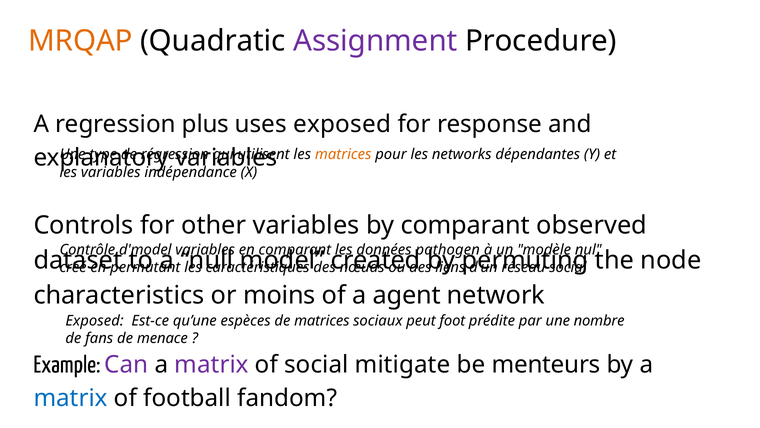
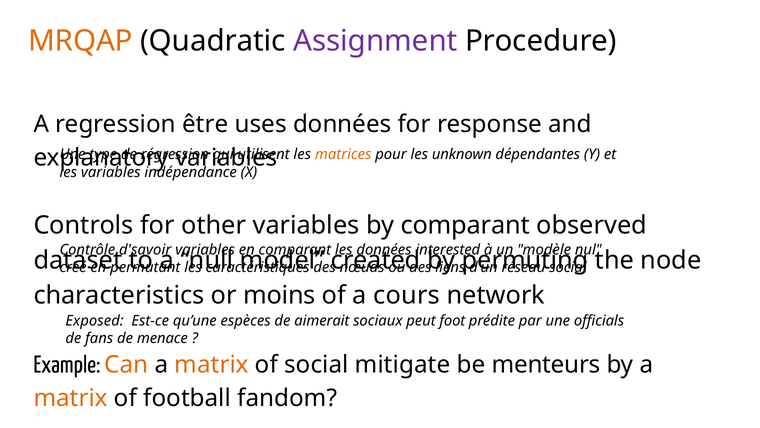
plus: plus -> être (205, 124)
uses exposed: exposed -> données (342, 124)
networks: networks -> unknown (462, 154)
d'model: d'model -> d'savoir (145, 249)
pathogen: pathogen -> interested (448, 249)
agent: agent -> cours (407, 295)
de matrices: matrices -> aimerait (322, 320)
nombre: nombre -> officials (599, 320)
Can colour: purple -> orange (126, 364)
matrix colour: purple -> orange (212, 364)
matrix colour: blue -> orange (71, 398)
